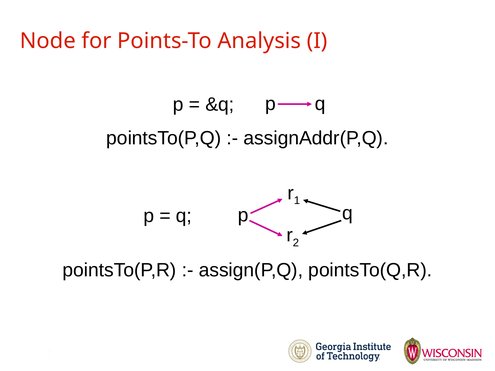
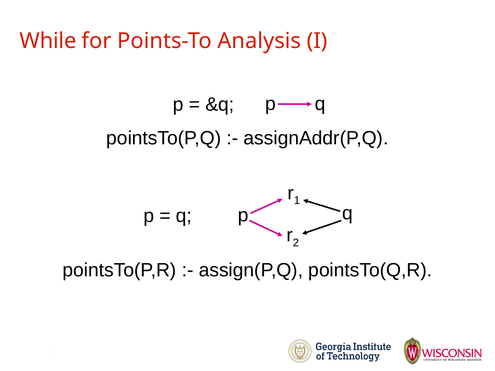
Node: Node -> While (48, 41)
